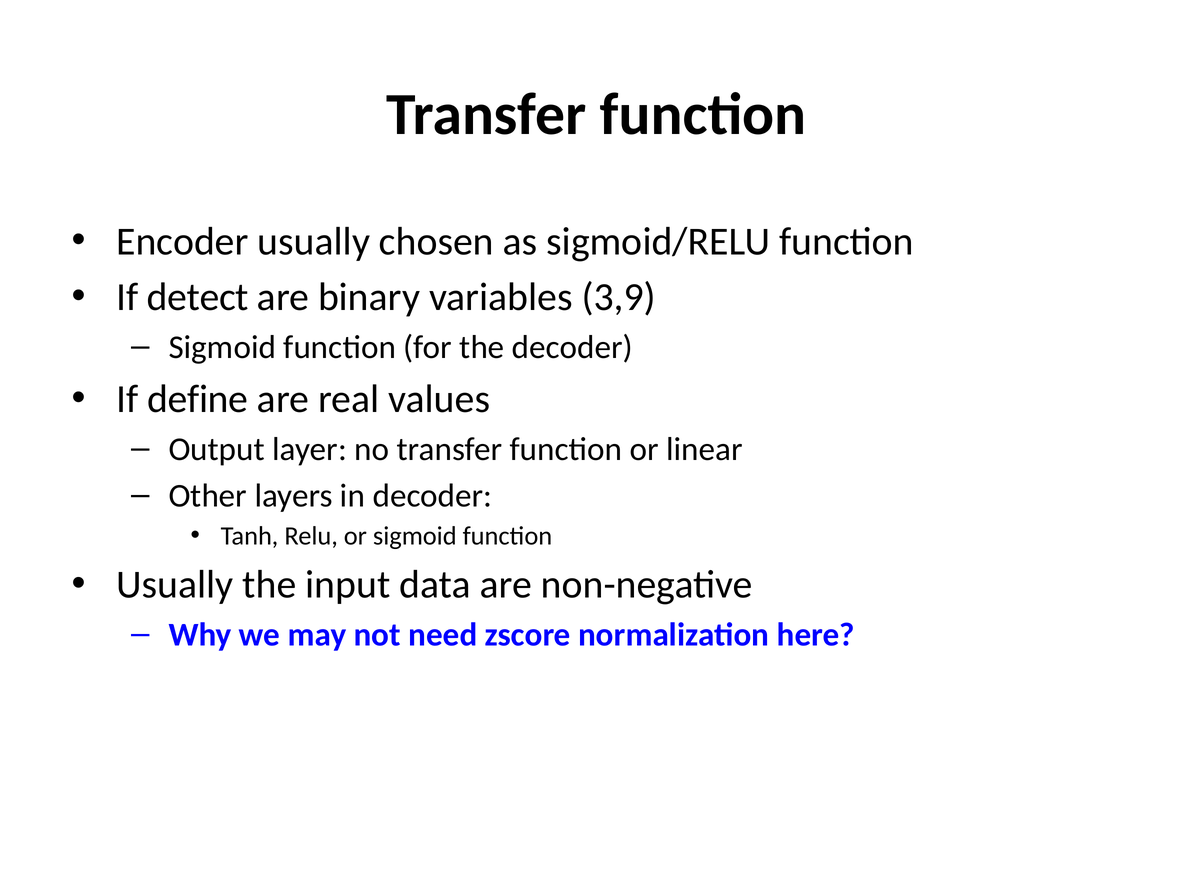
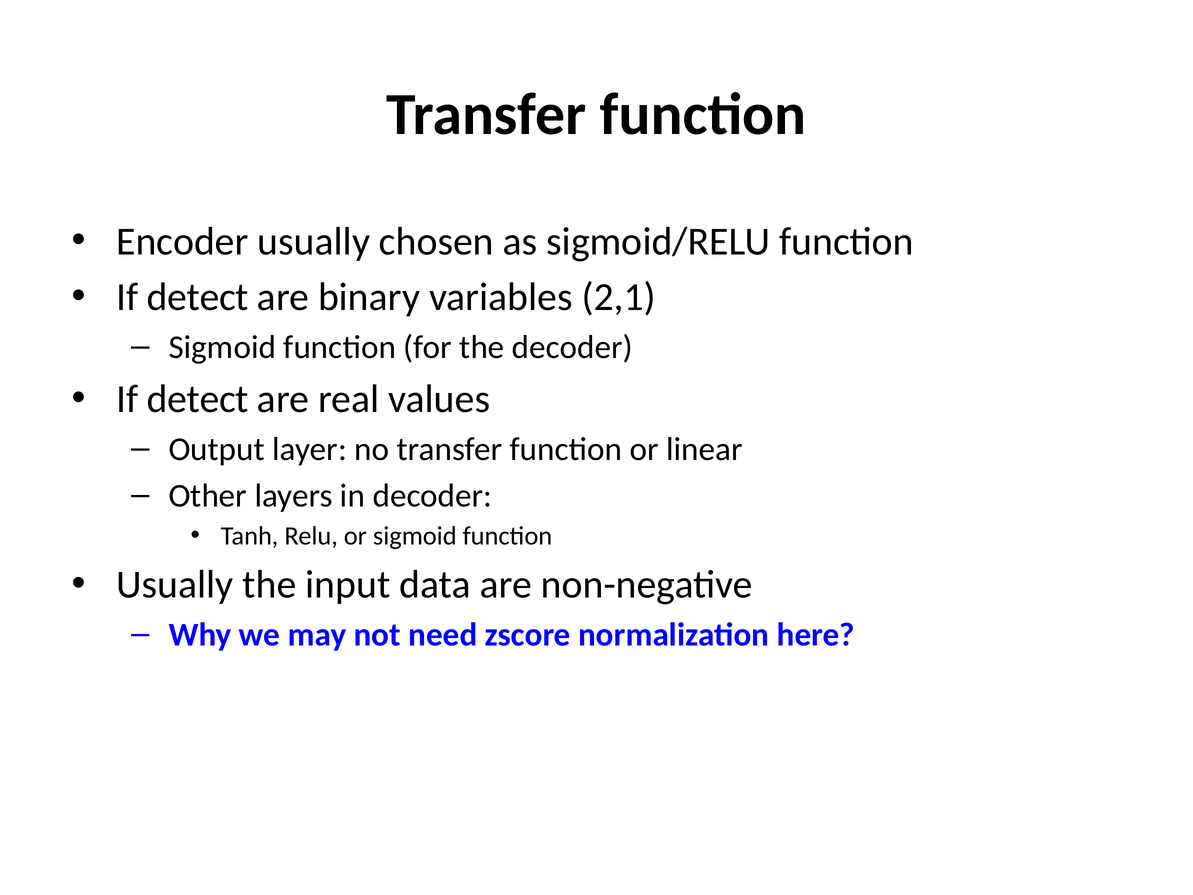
3,9: 3,9 -> 2,1 (619, 297)
define: define -> detect (198, 399)
